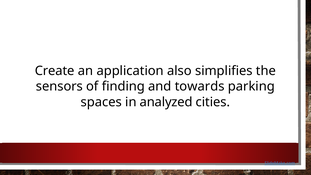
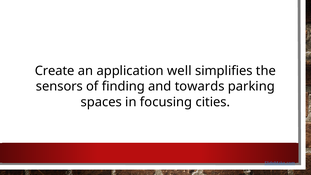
also: also -> well (179, 71)
analyzed: analyzed -> focusing (166, 102)
